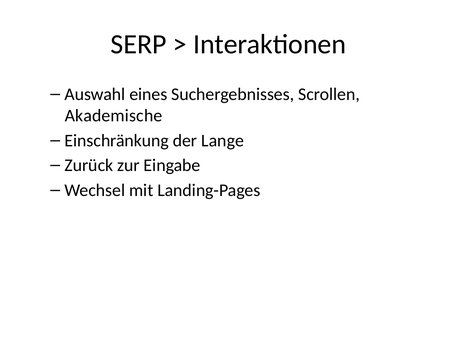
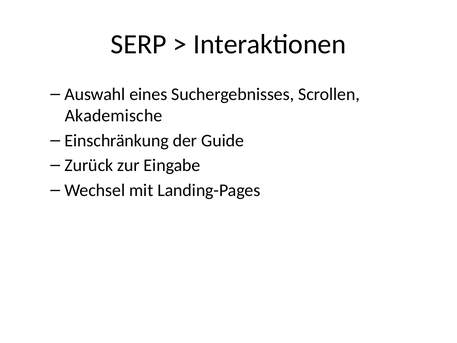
Lange: Lange -> Guide (223, 140)
